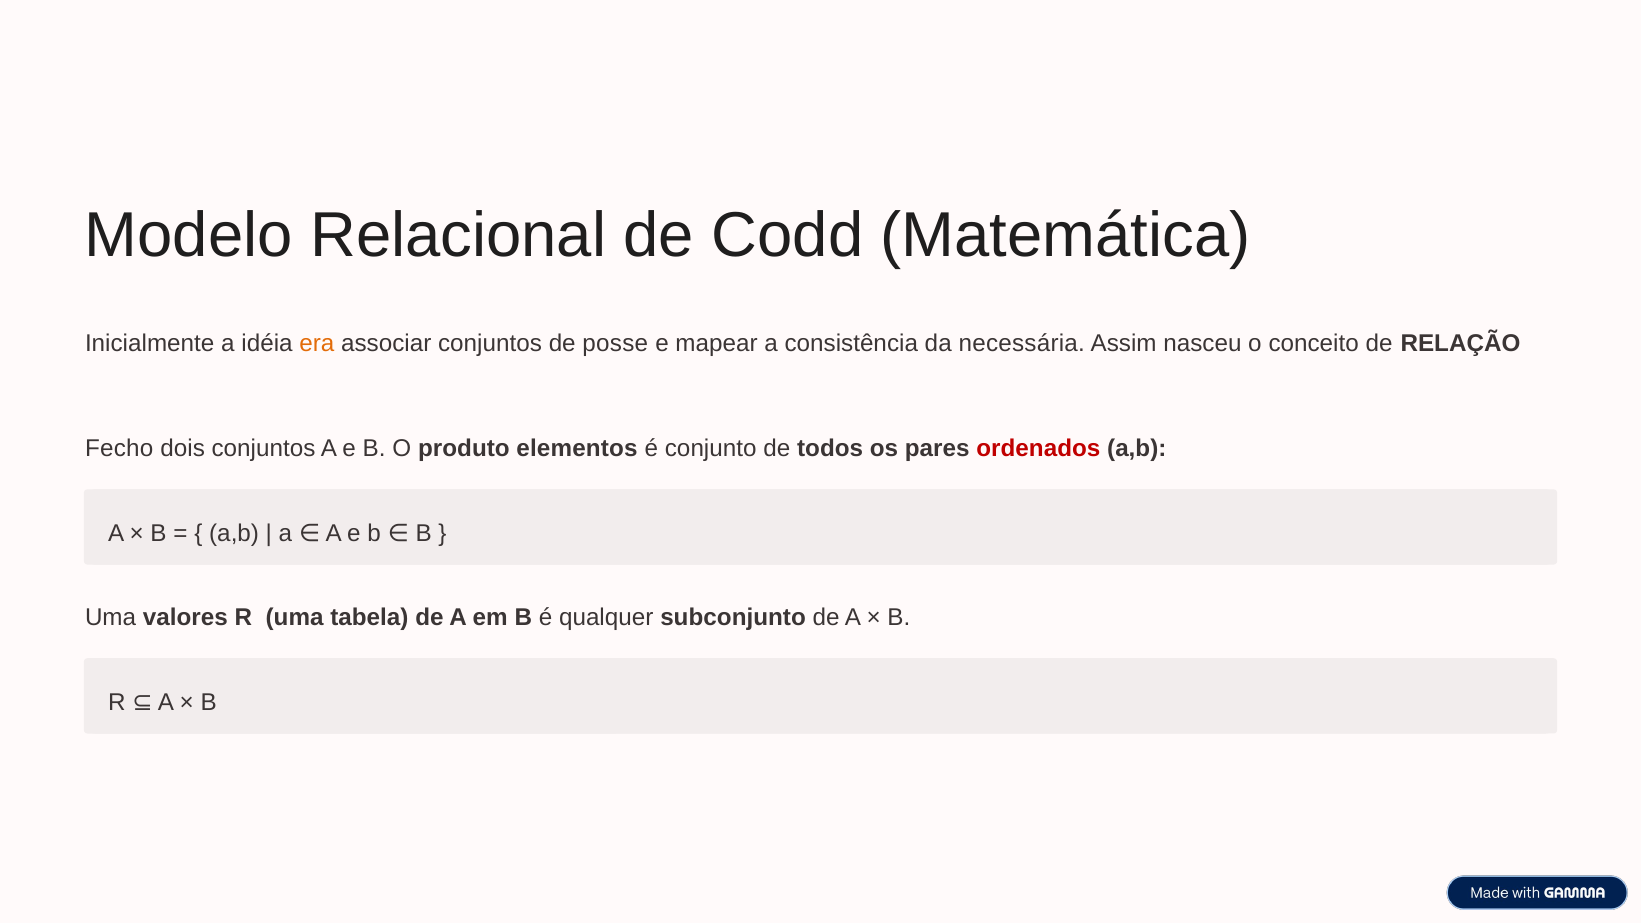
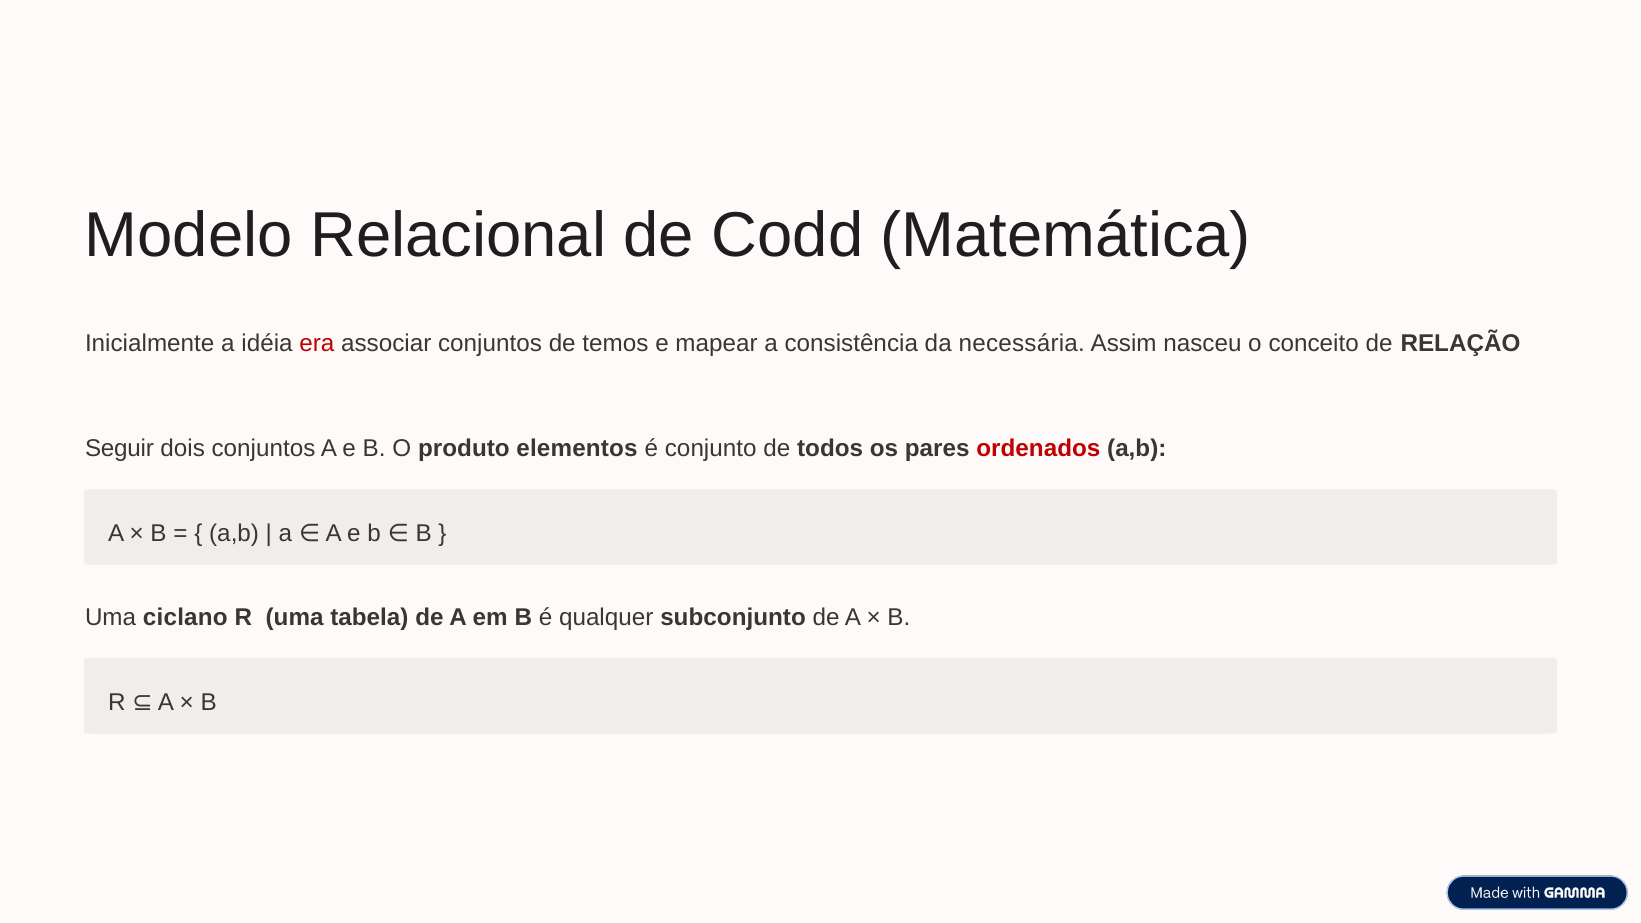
era colour: orange -> red (317, 344)
posse: posse -> temos (615, 344)
Fecho: Fecho -> Seguir (119, 449)
valores: valores -> ciclano (185, 618)
